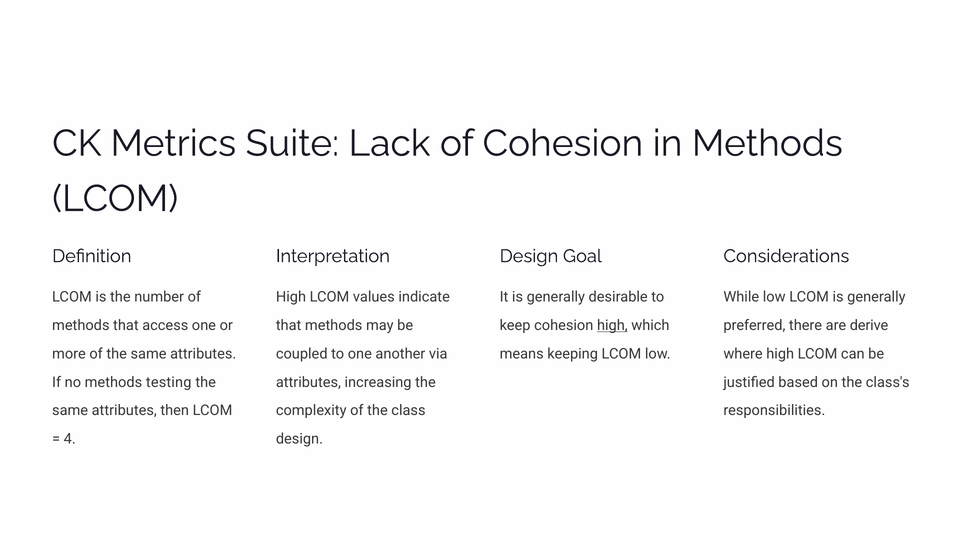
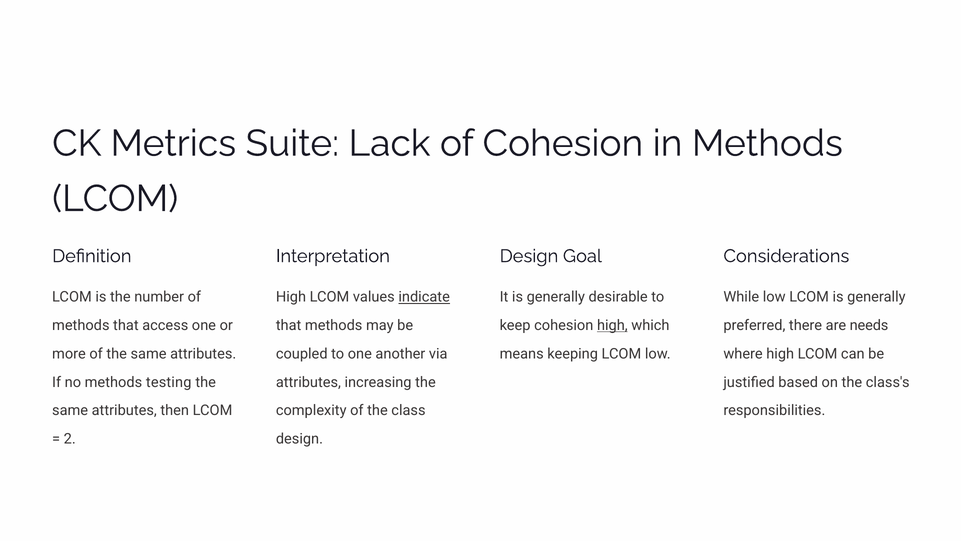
indicate underline: none -> present (424, 297)
derive: derive -> needs (869, 325)
4: 4 -> 2 (70, 439)
